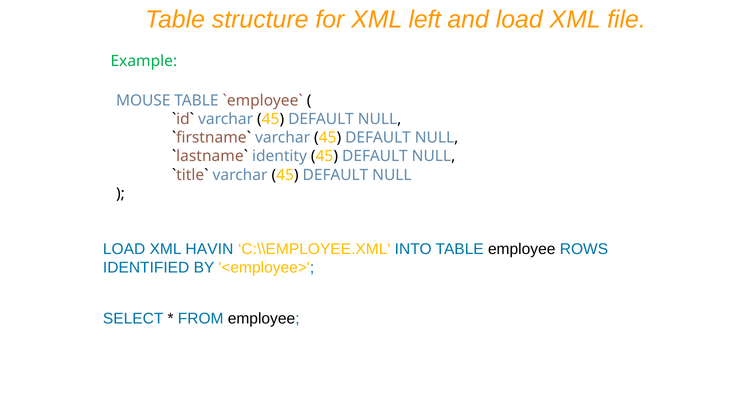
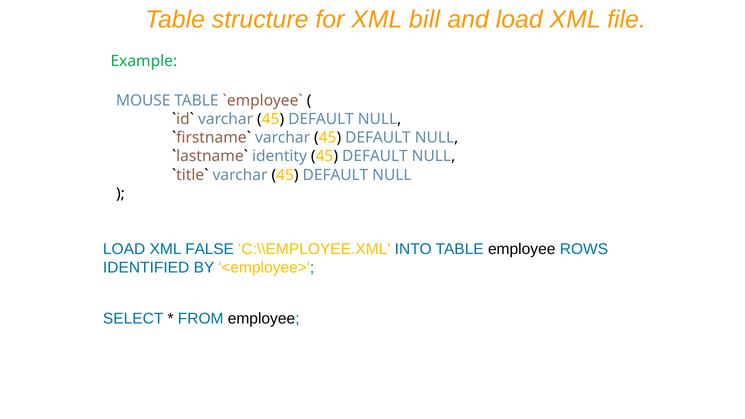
left: left -> bill (425, 19)
HAVIN: HAVIN -> FALSE (210, 249)
